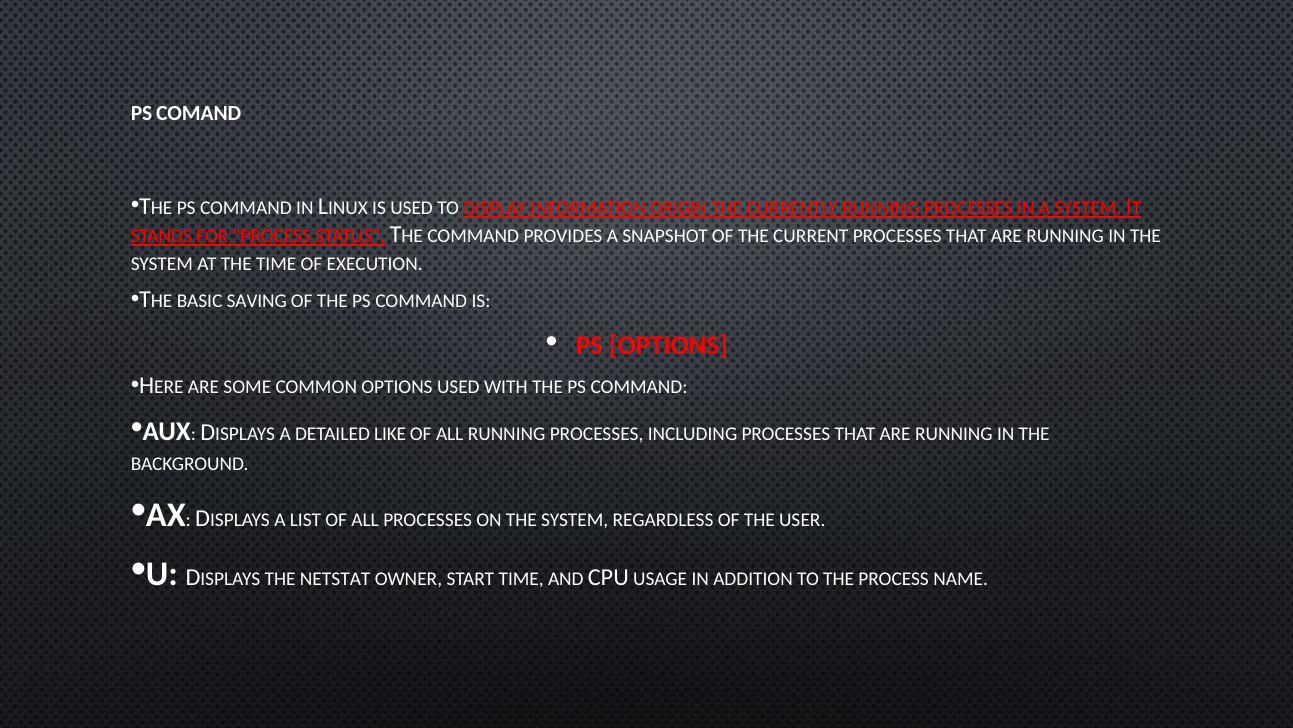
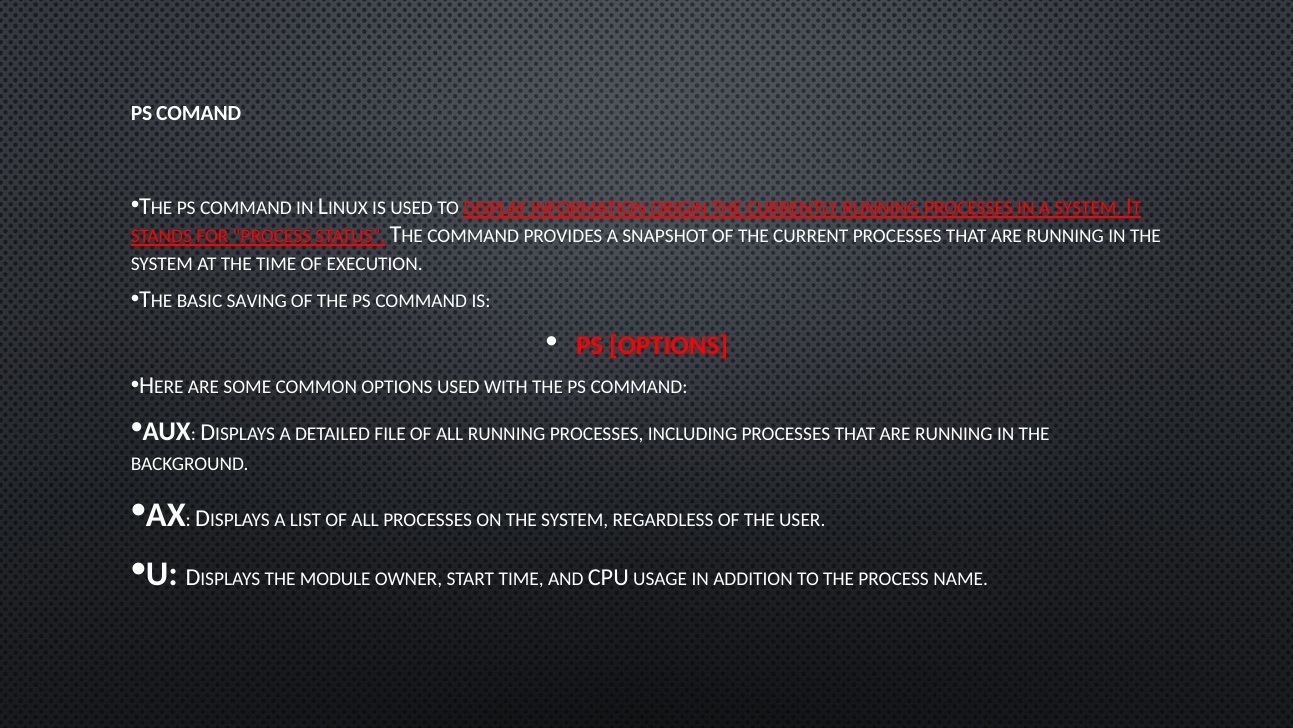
LIKE: LIKE -> FILE (390, 434)
NETSTAT: NETSTAT -> MODULE (335, 579)
